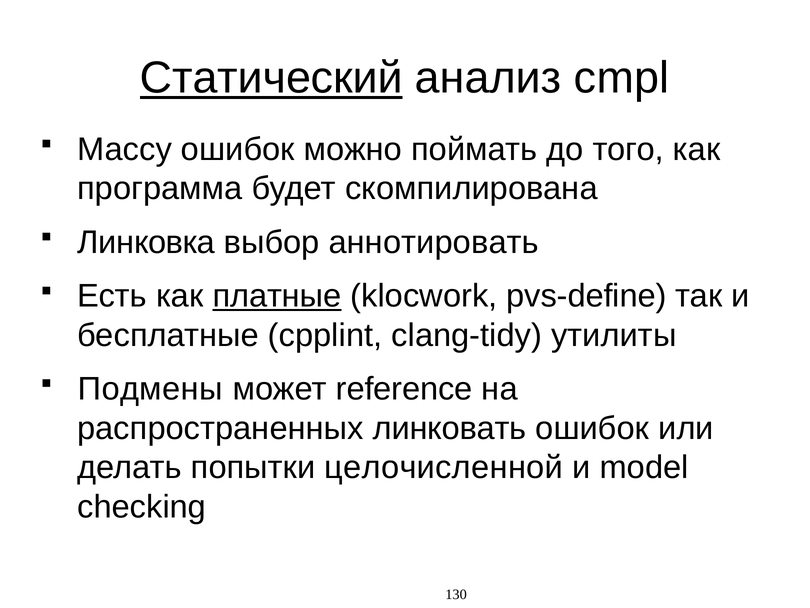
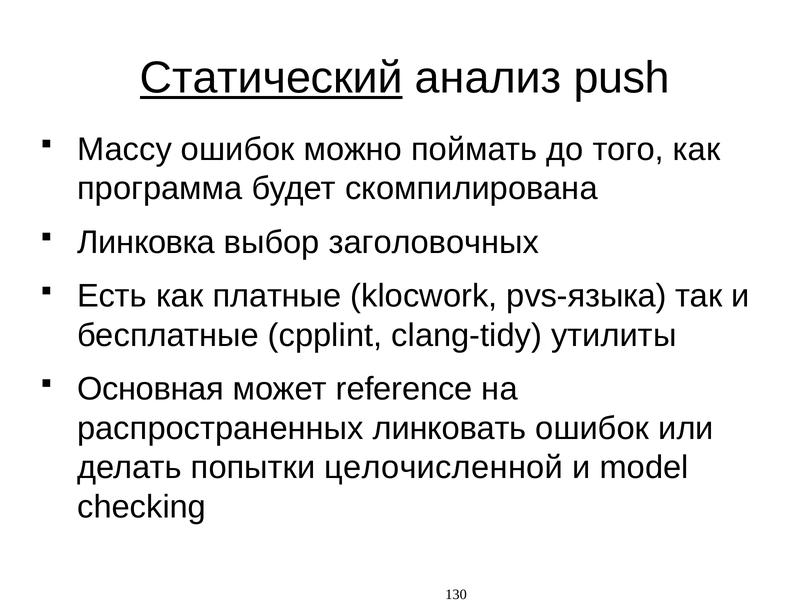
cmpl: cmpl -> push (622, 78)
аннотировать: аннотировать -> заголовочных (434, 242)
платные underline: present -> none (277, 296)
pvs-define: pvs-define -> pvs-языка (586, 296)
Подмены: Подмены -> Основная (151, 389)
